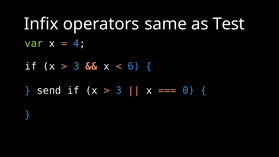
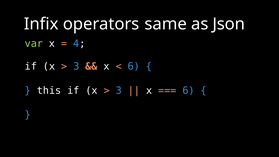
Test: Test -> Json (229, 24)
send: send -> this (49, 91)
0: 0 -> 6 (188, 91)
